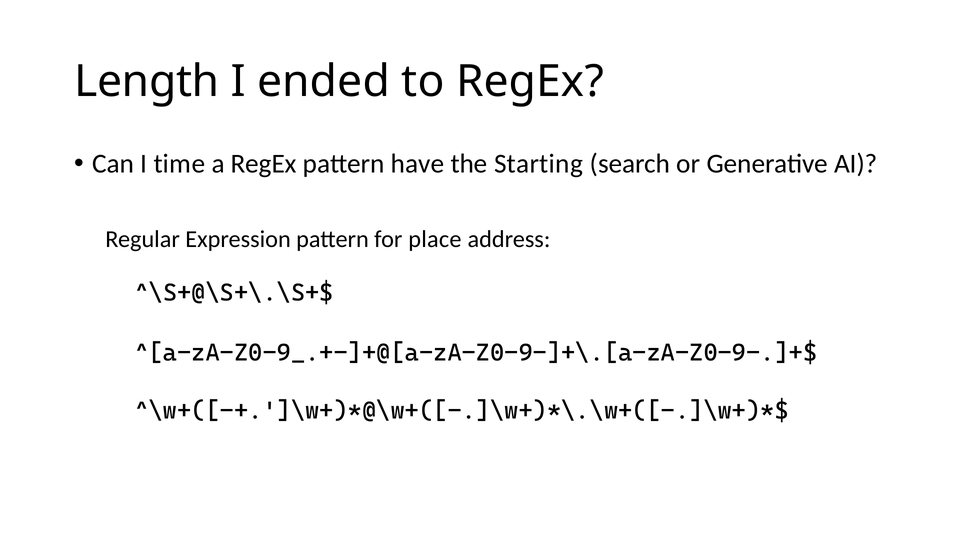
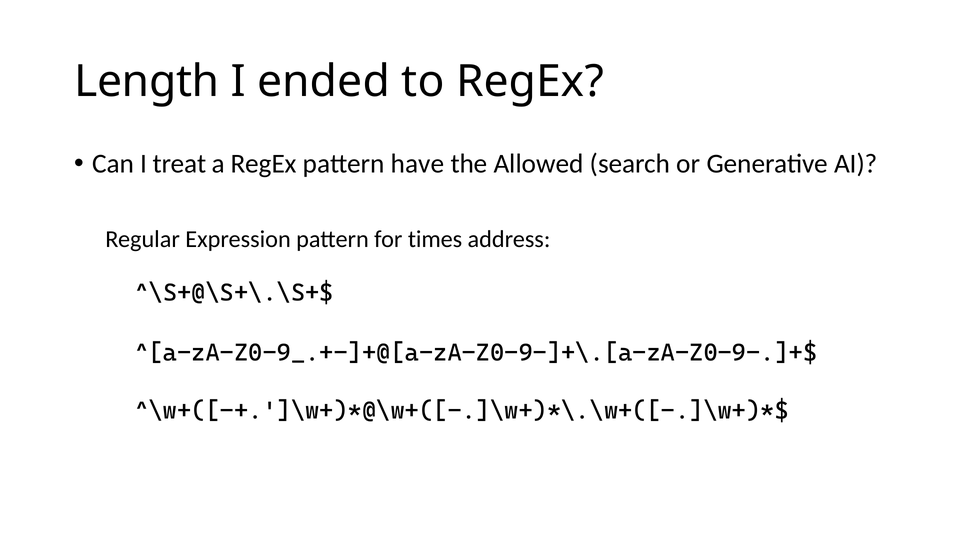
time: time -> treat (180, 164)
Starting: Starting -> Allowed (539, 164)
place: place -> times (435, 239)
